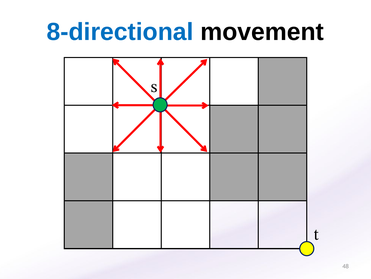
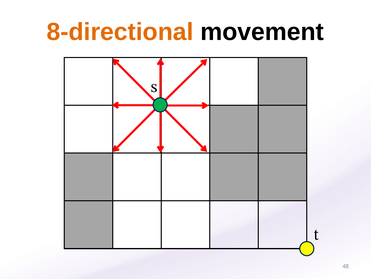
8-directional colour: blue -> orange (120, 32)
